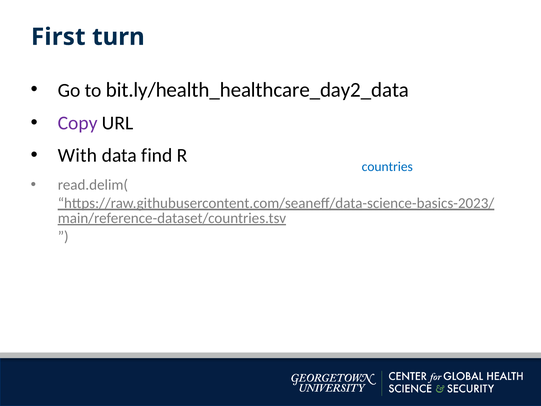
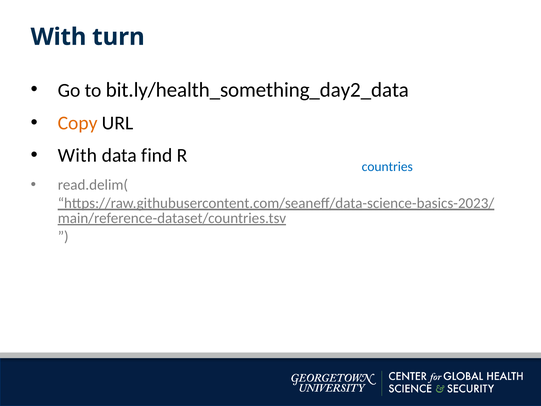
First: First -> With (58, 37)
bit.ly/health_healthcare_day2_data: bit.ly/health_healthcare_day2_data -> bit.ly/health_something_day2_data (257, 90)
Copy colour: purple -> orange (78, 123)
